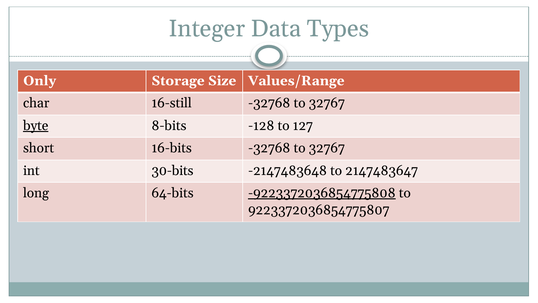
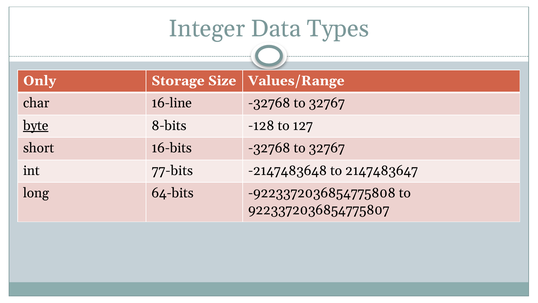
16-still: 16-still -> 16-line (172, 103)
30-bits: 30-bits -> 77-bits (172, 170)
-9223372036854775808 underline: present -> none (322, 193)
